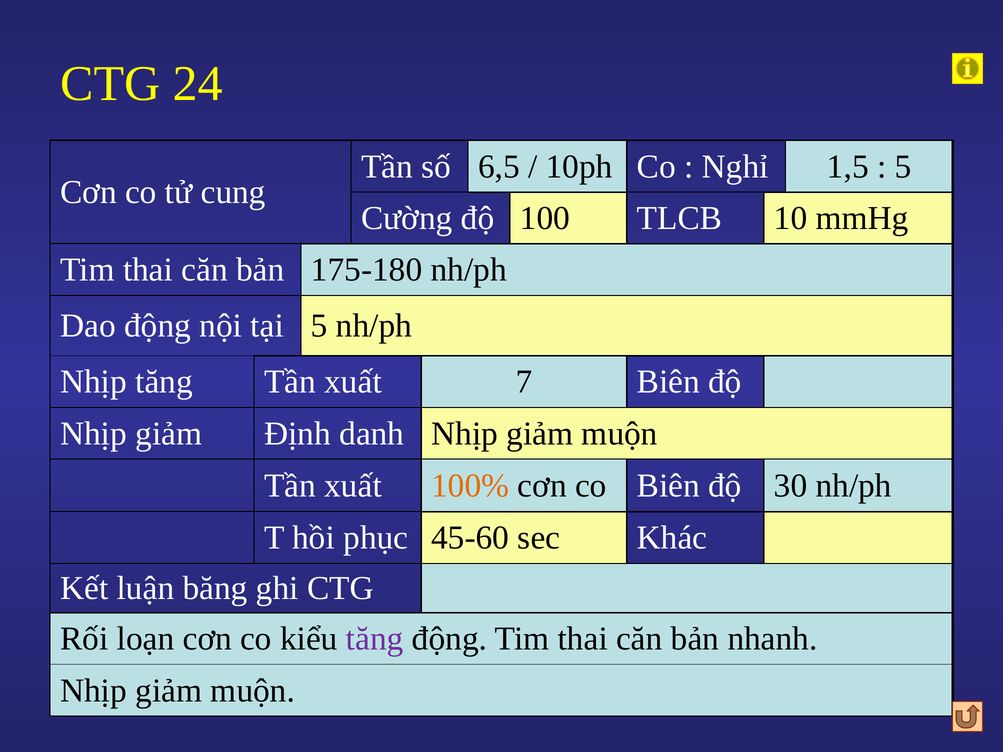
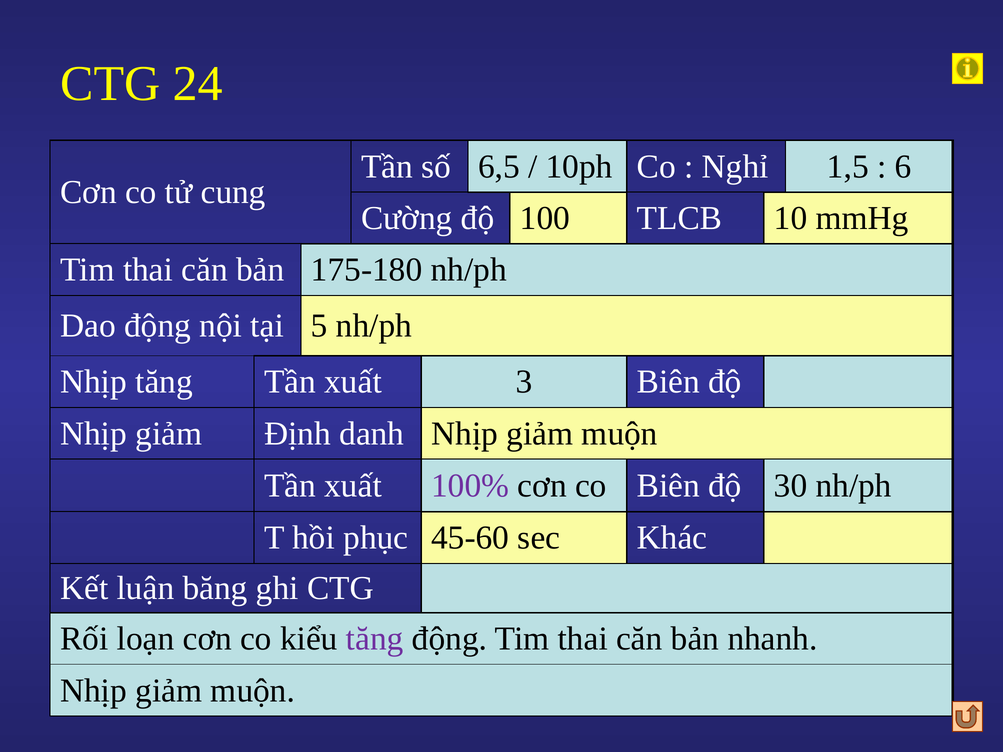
5: 5 -> 6 (903, 167)
7: 7 -> 3 (524, 382)
100% colour: orange -> purple (470, 486)
